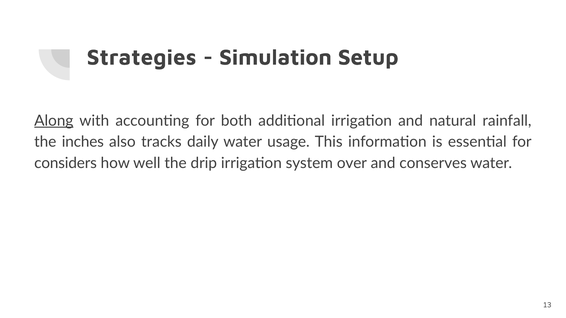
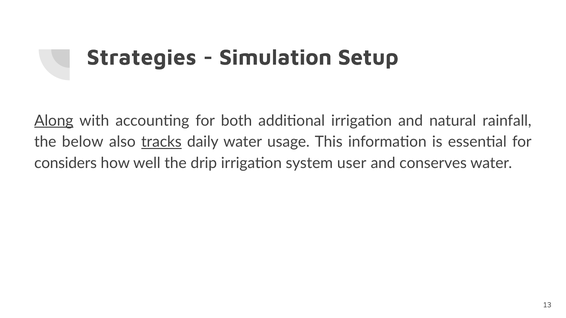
inches: inches -> below (83, 142)
tracks underline: none -> present (161, 142)
over: over -> user (352, 163)
